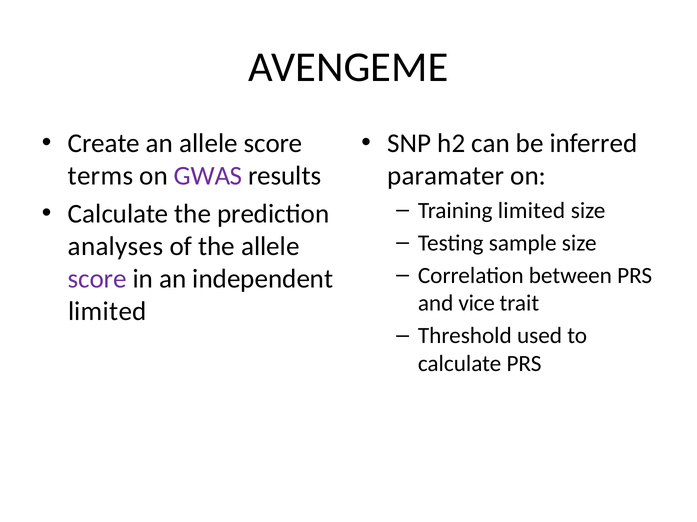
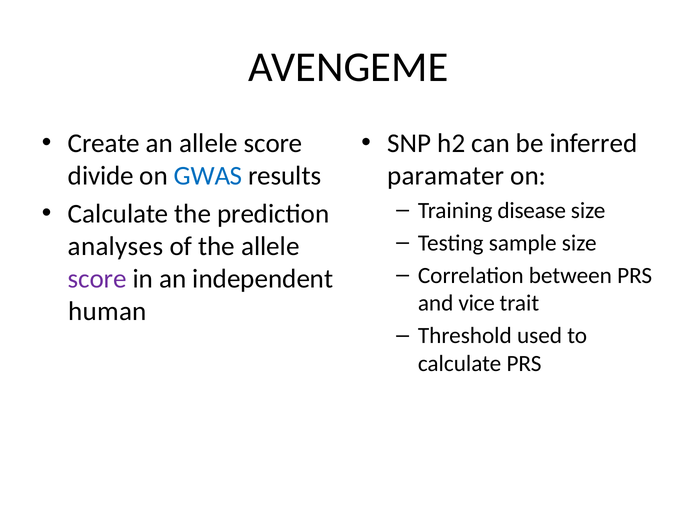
terms: terms -> divide (101, 176)
GWAS colour: purple -> blue (208, 176)
Training limited: limited -> disease (532, 211)
limited: limited -> human (107, 312)
